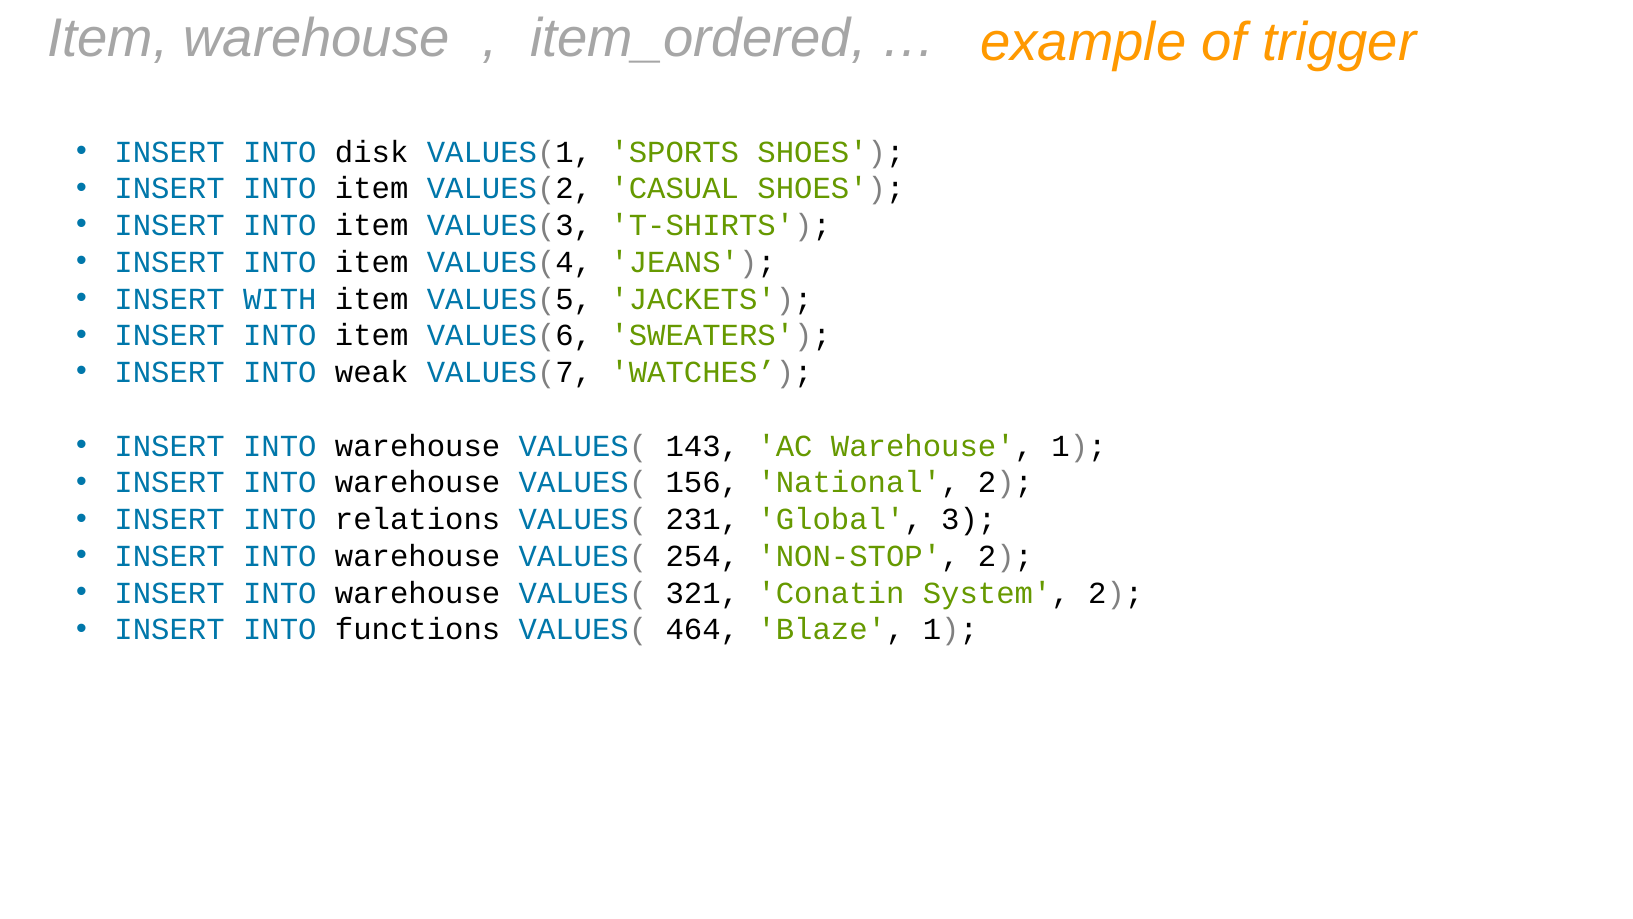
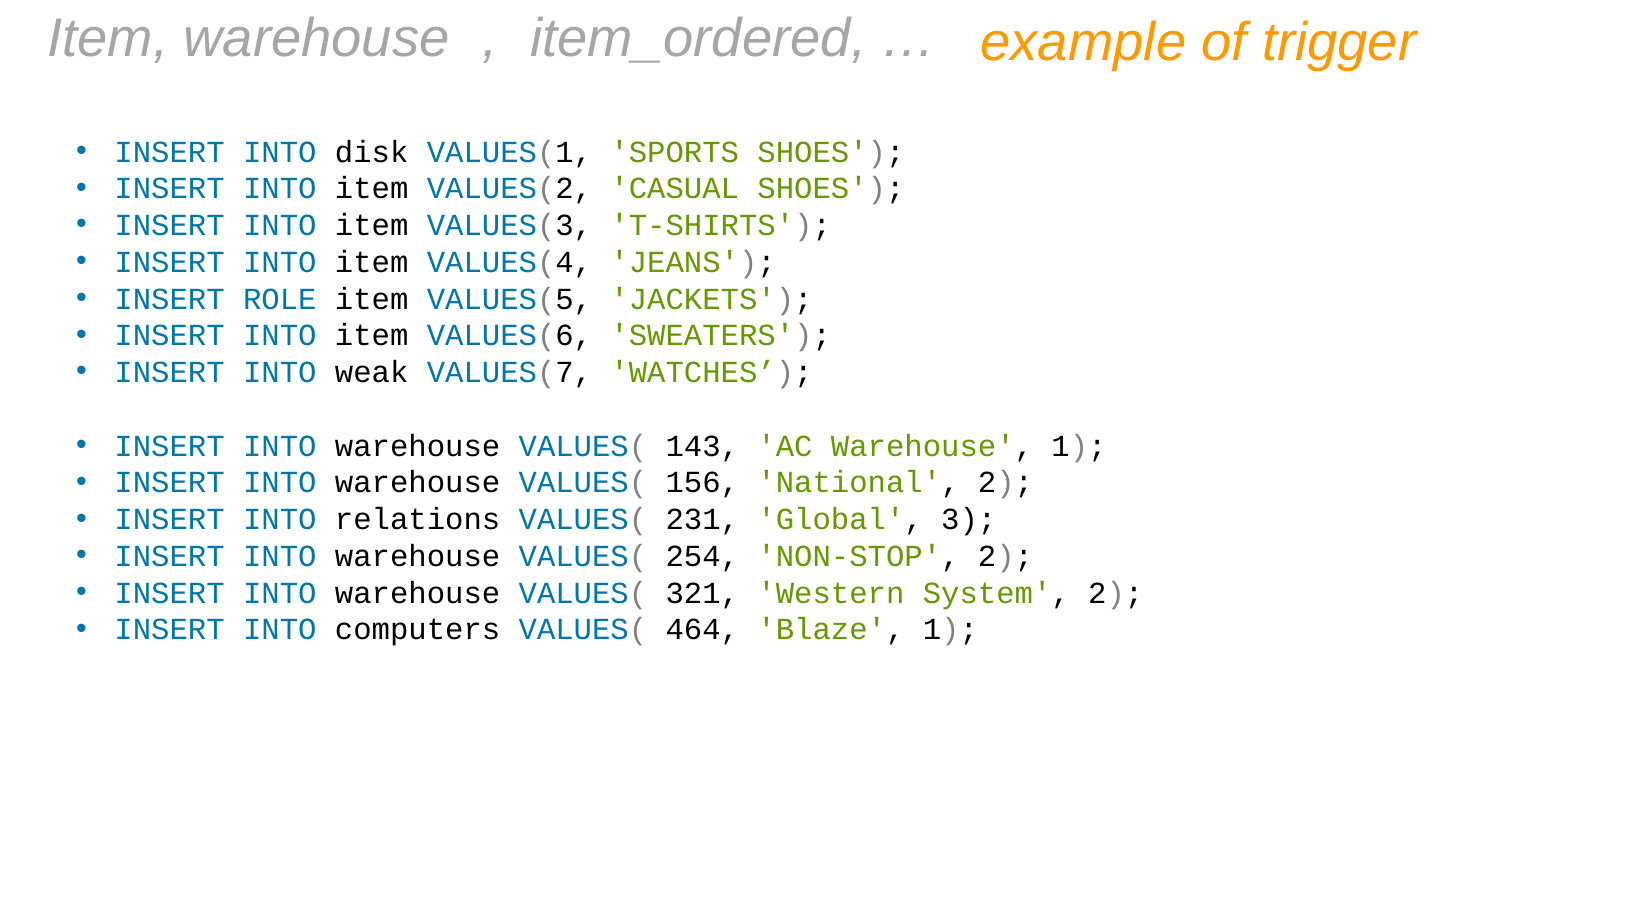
WITH: WITH -> ROLE (280, 299)
Conatin: Conatin -> Western (831, 593)
functions: functions -> computers (418, 630)
